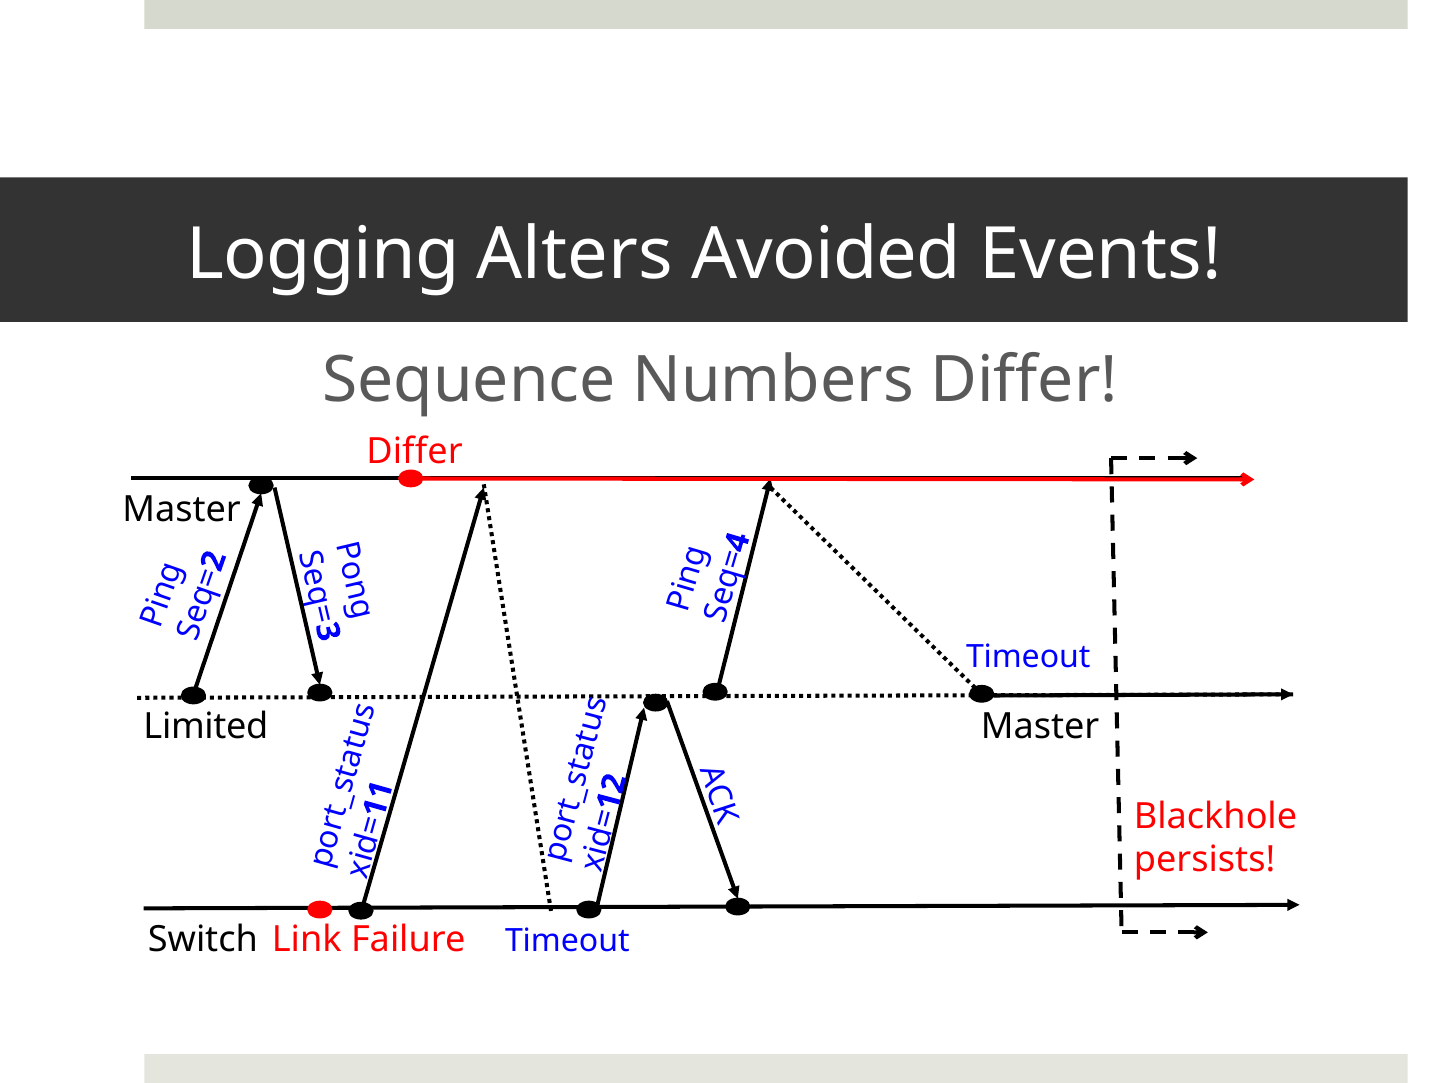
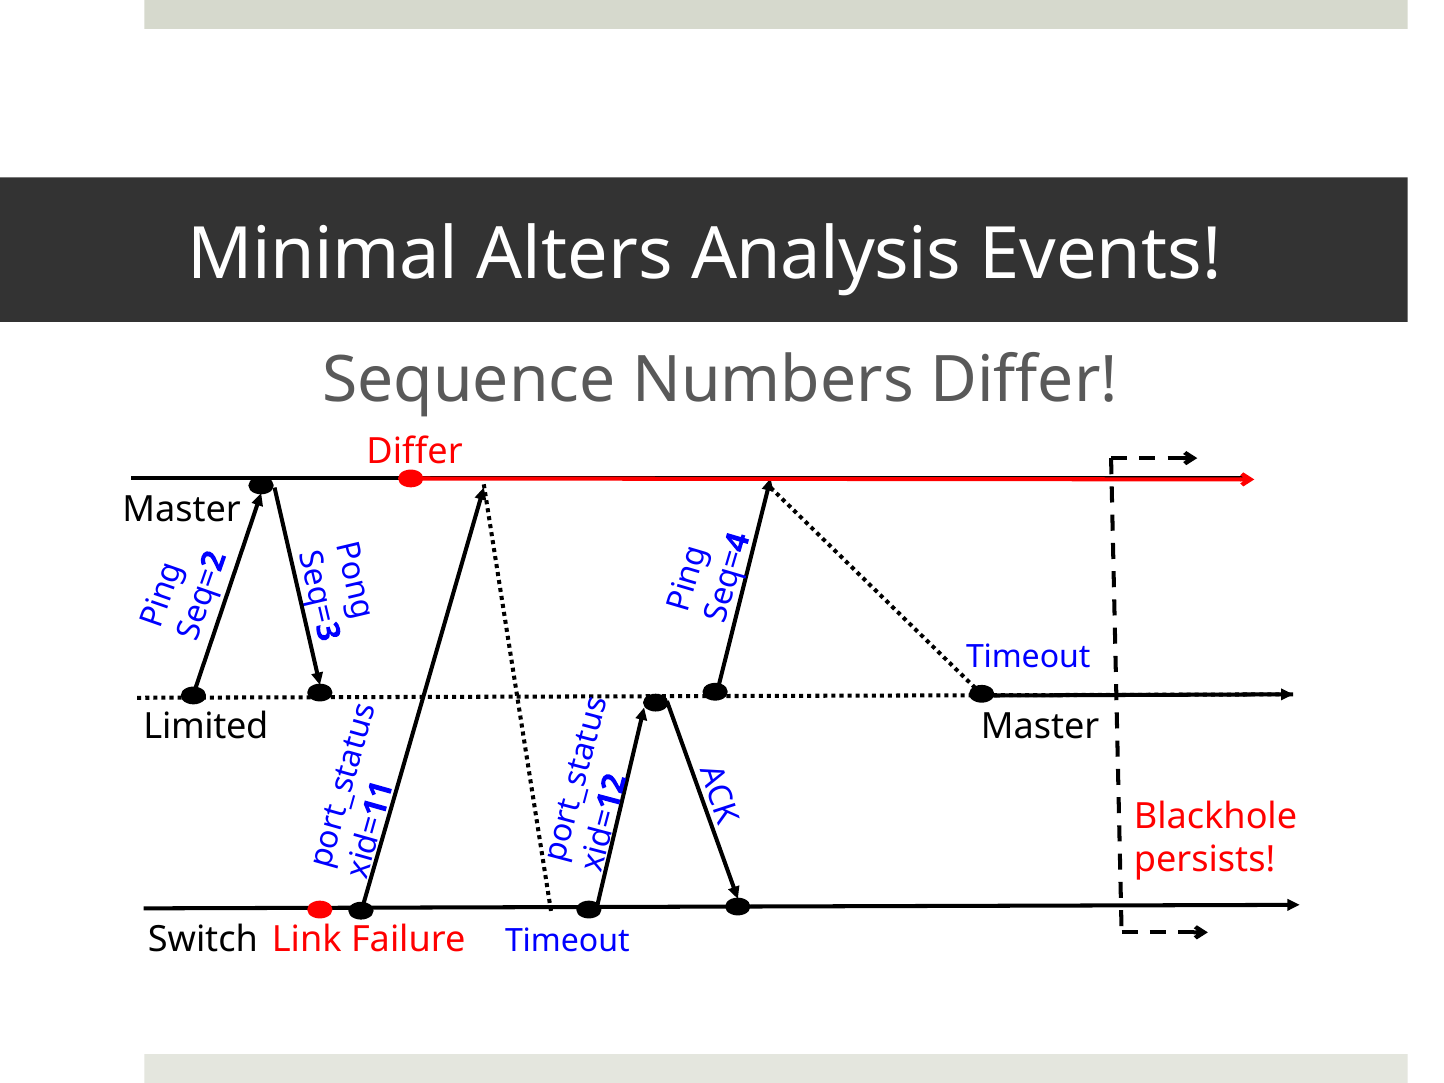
Logging: Logging -> Minimal (323, 255)
Avoided: Avoided -> Analysis (826, 255)
